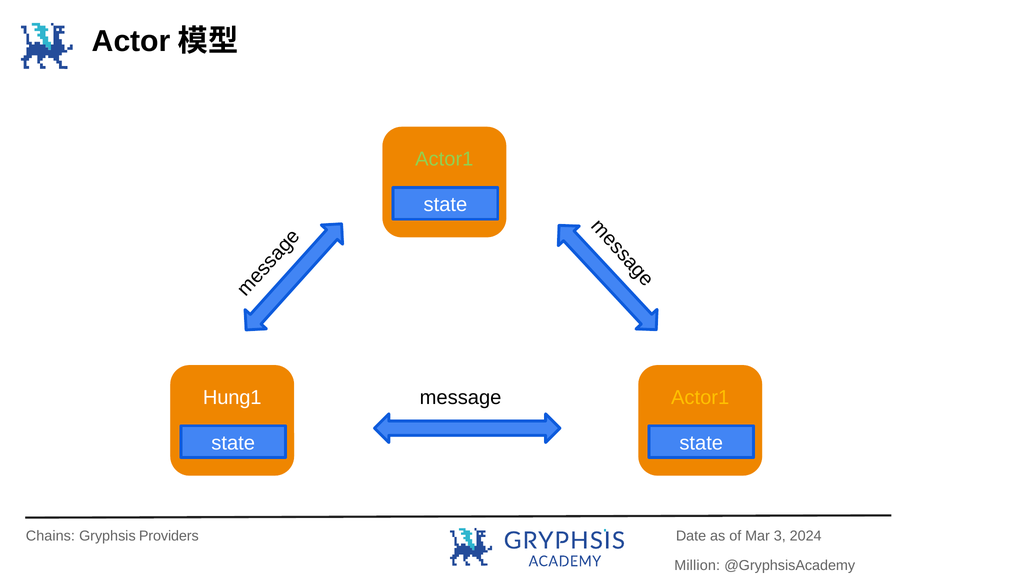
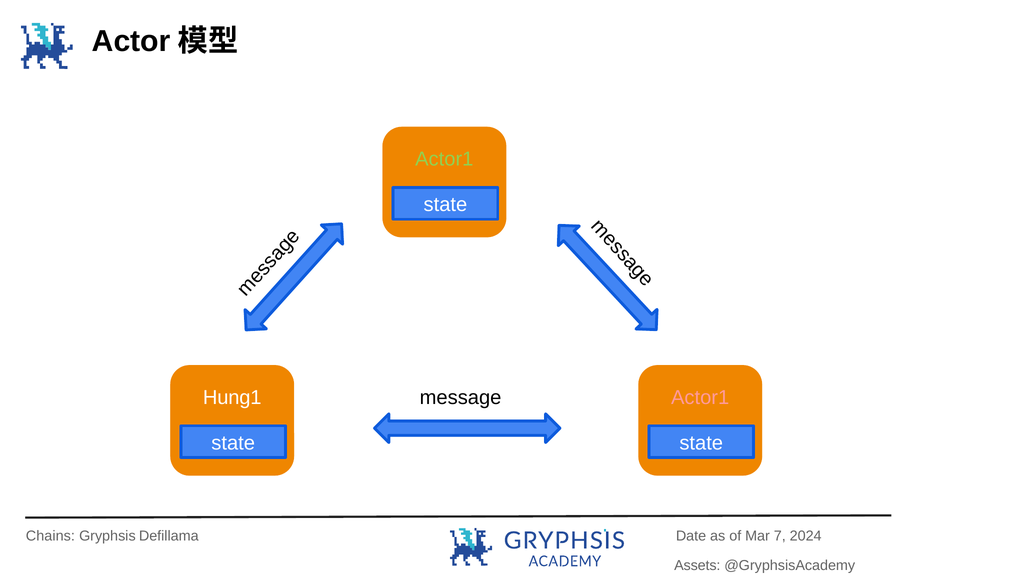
Actor1 colour: yellow -> pink (700, 397)
Providers: Providers -> Defillama (169, 536)
3: 3 -> 7 (780, 536)
Million: Million -> Assets (697, 565)
